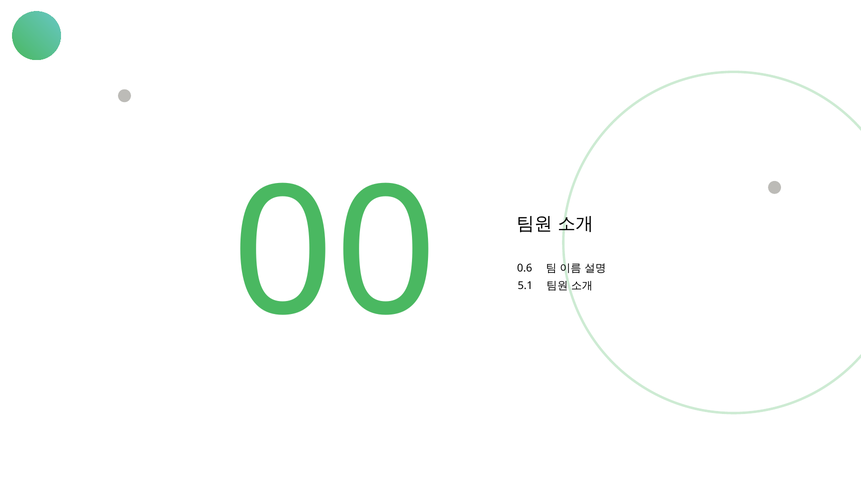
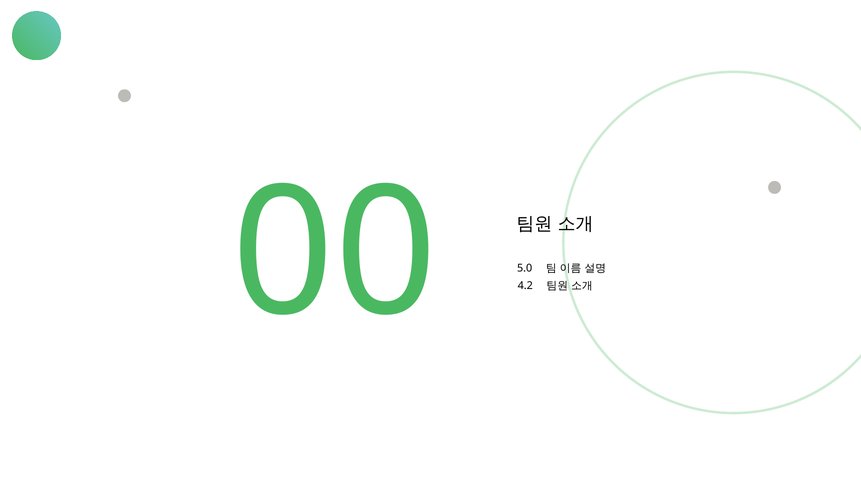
0.6: 0.6 -> 5.0 (525, 268)
5.1: 5.1 -> 4.2 (525, 285)
